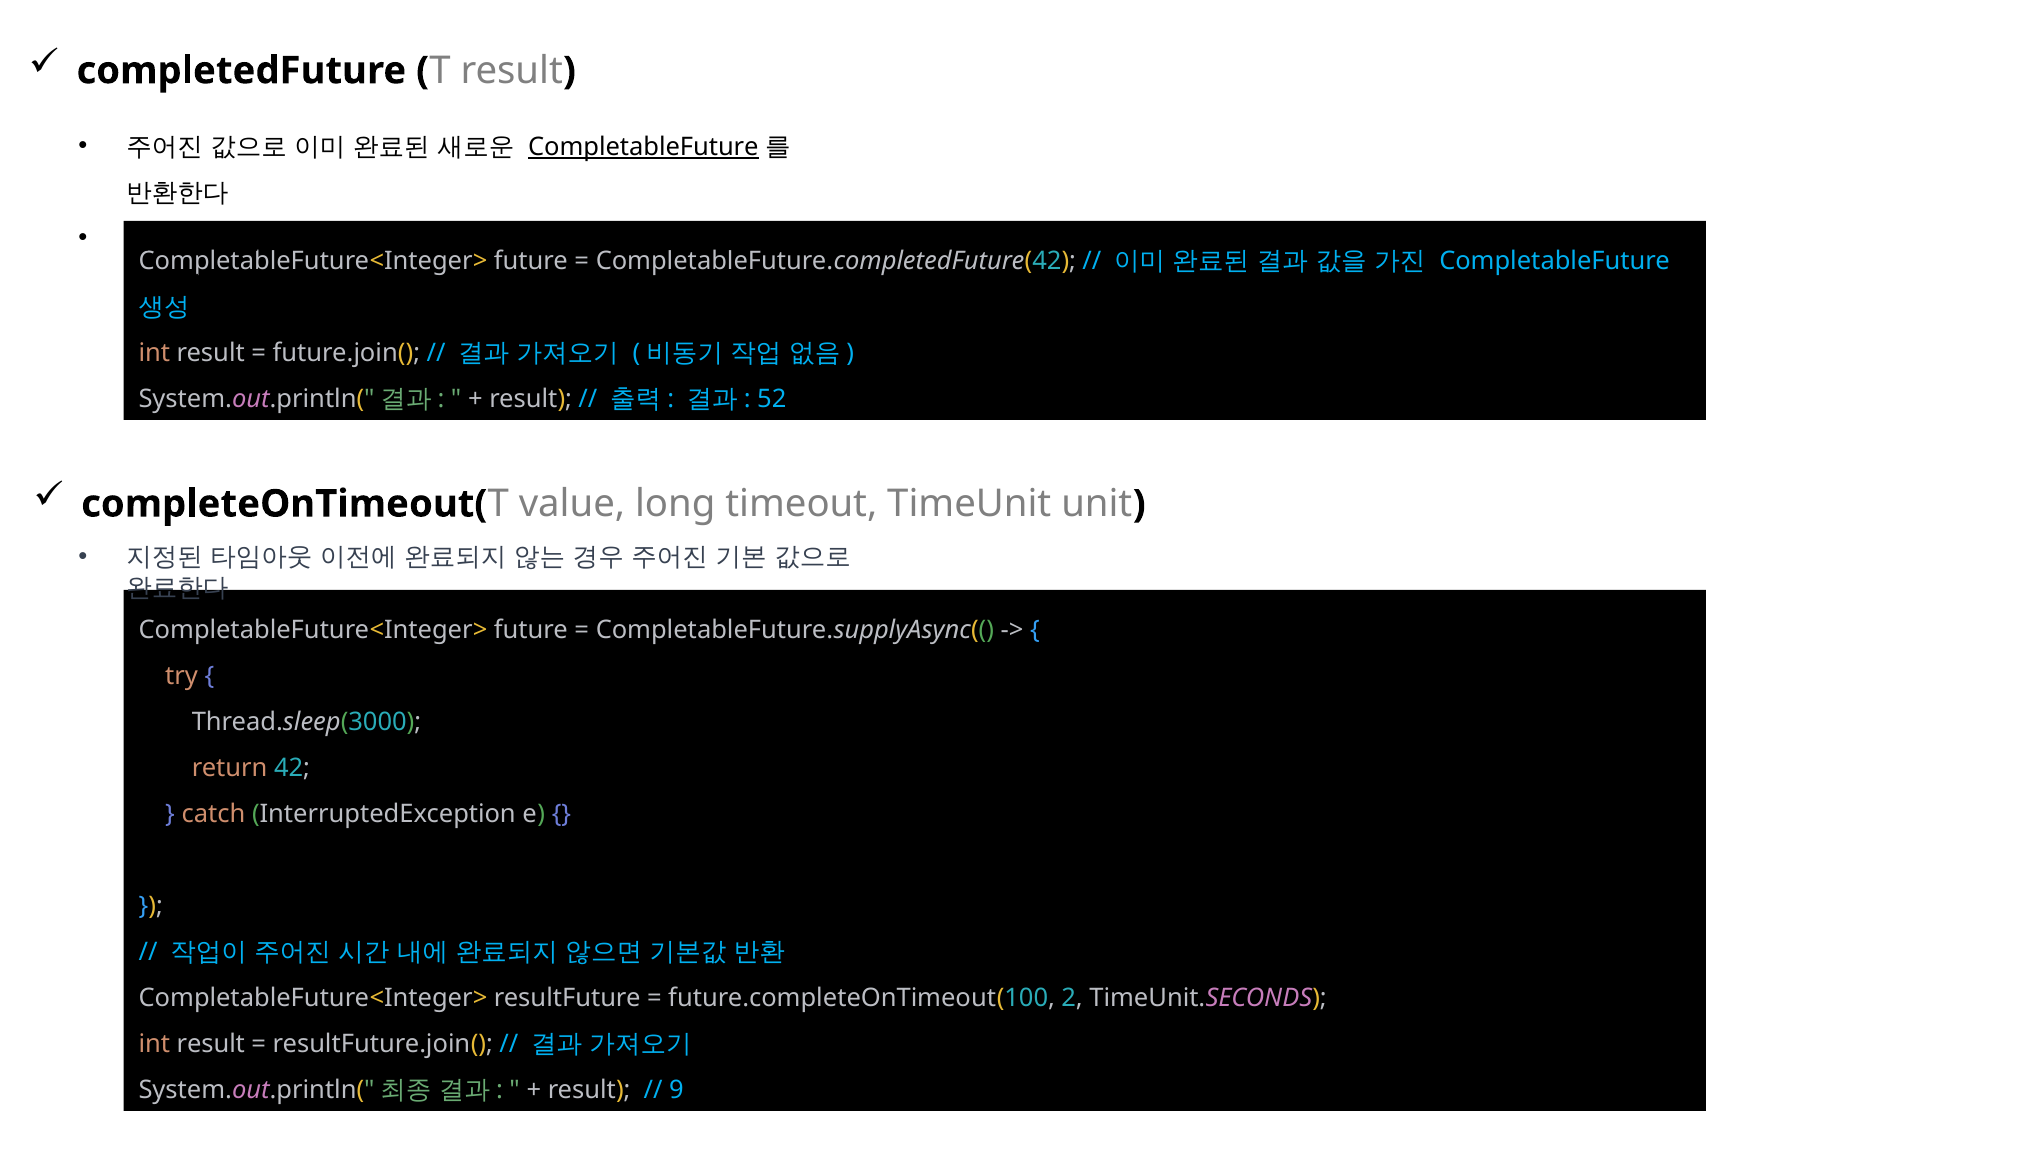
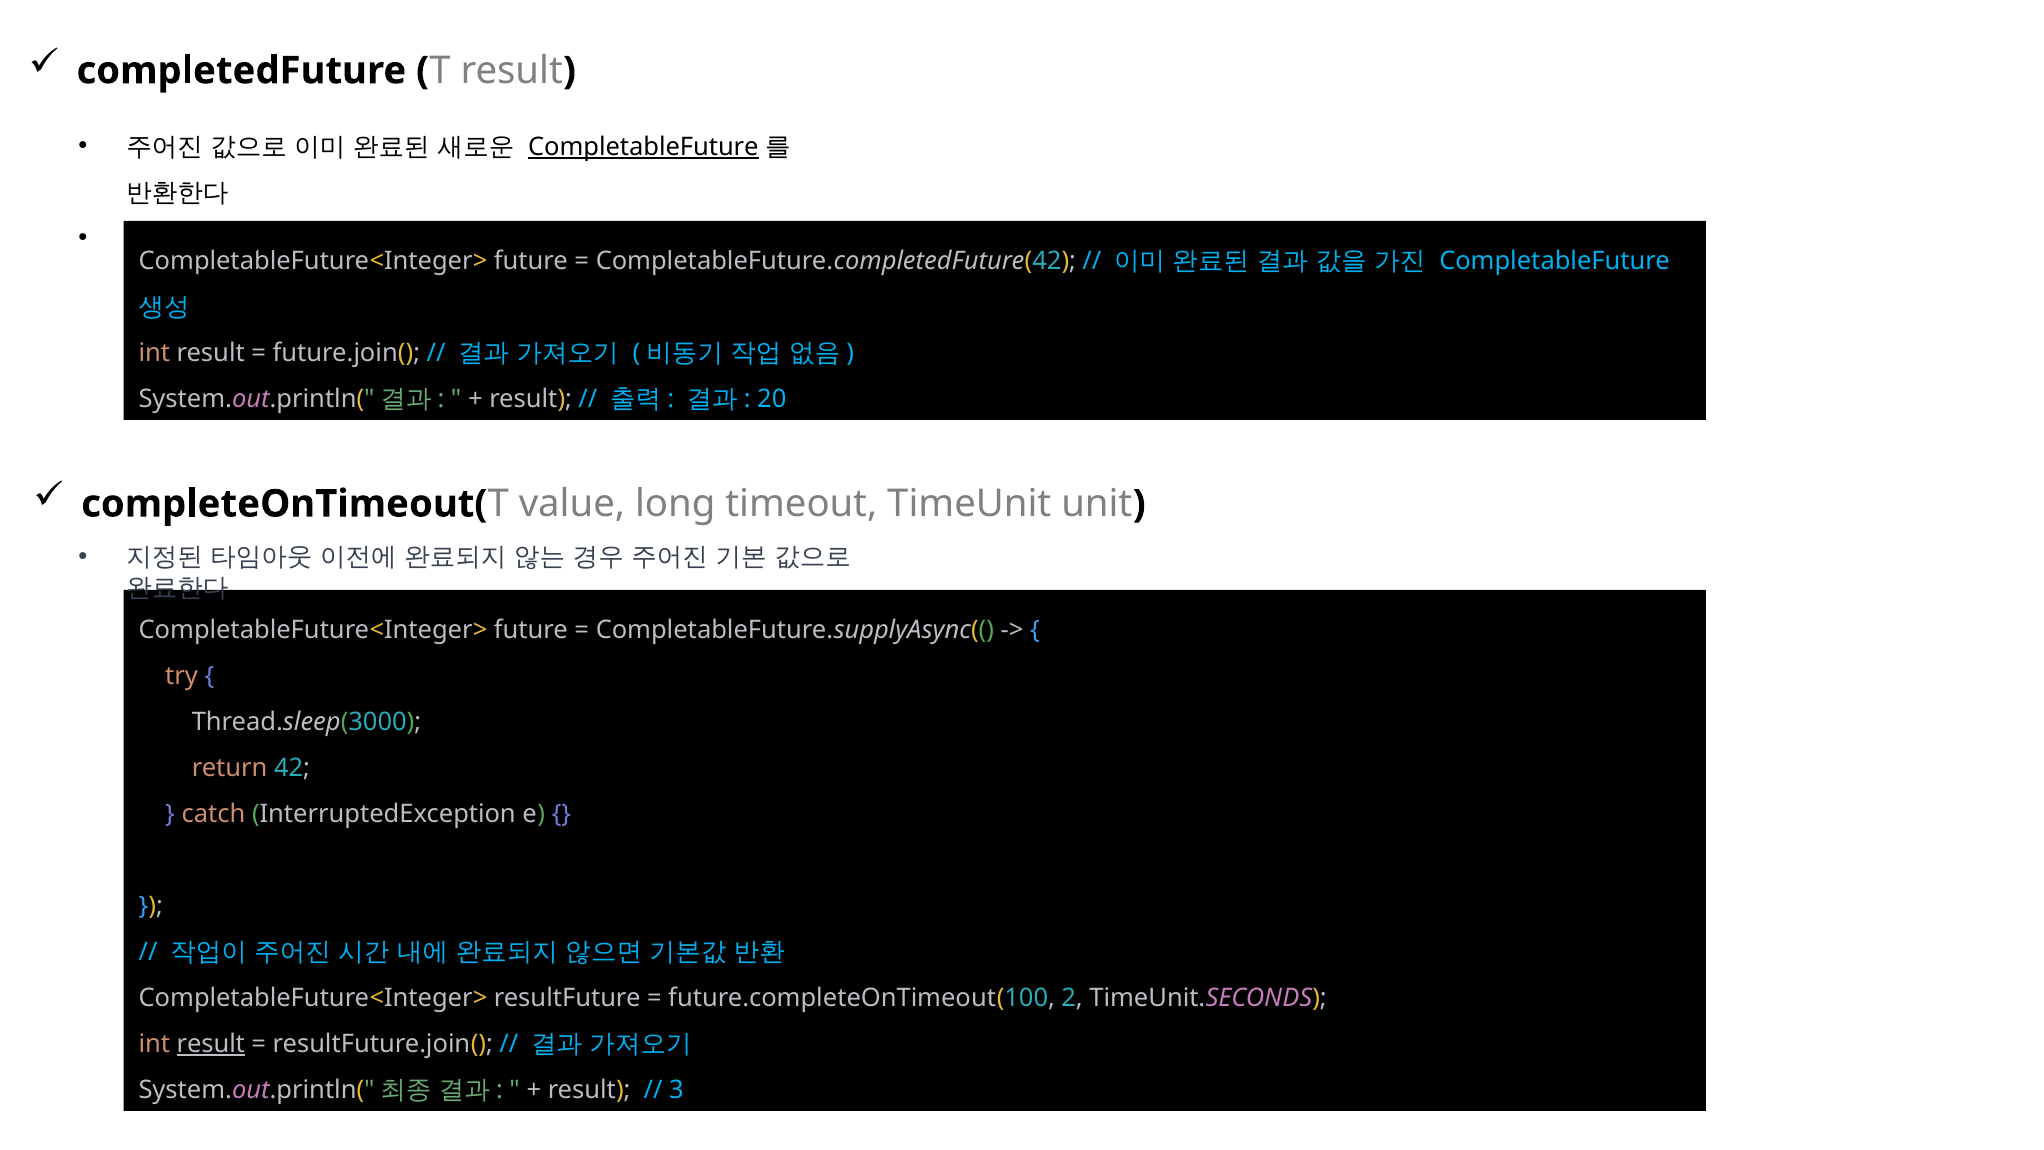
52: 52 -> 20 (772, 399)
result underline: none -> present (211, 1044)
9: 9 -> 3 (676, 1090)
